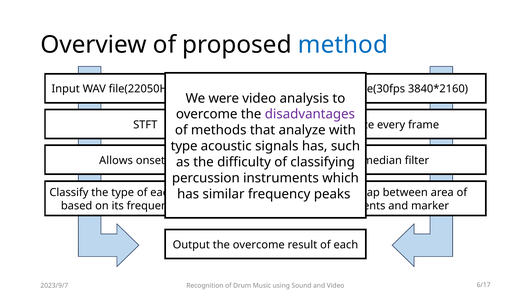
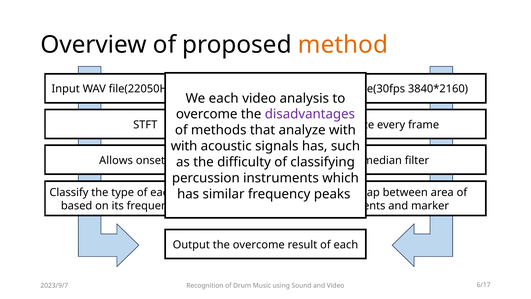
method colour: blue -> orange (343, 45)
We were: were -> each (224, 98)
type: type -> with (184, 146)
